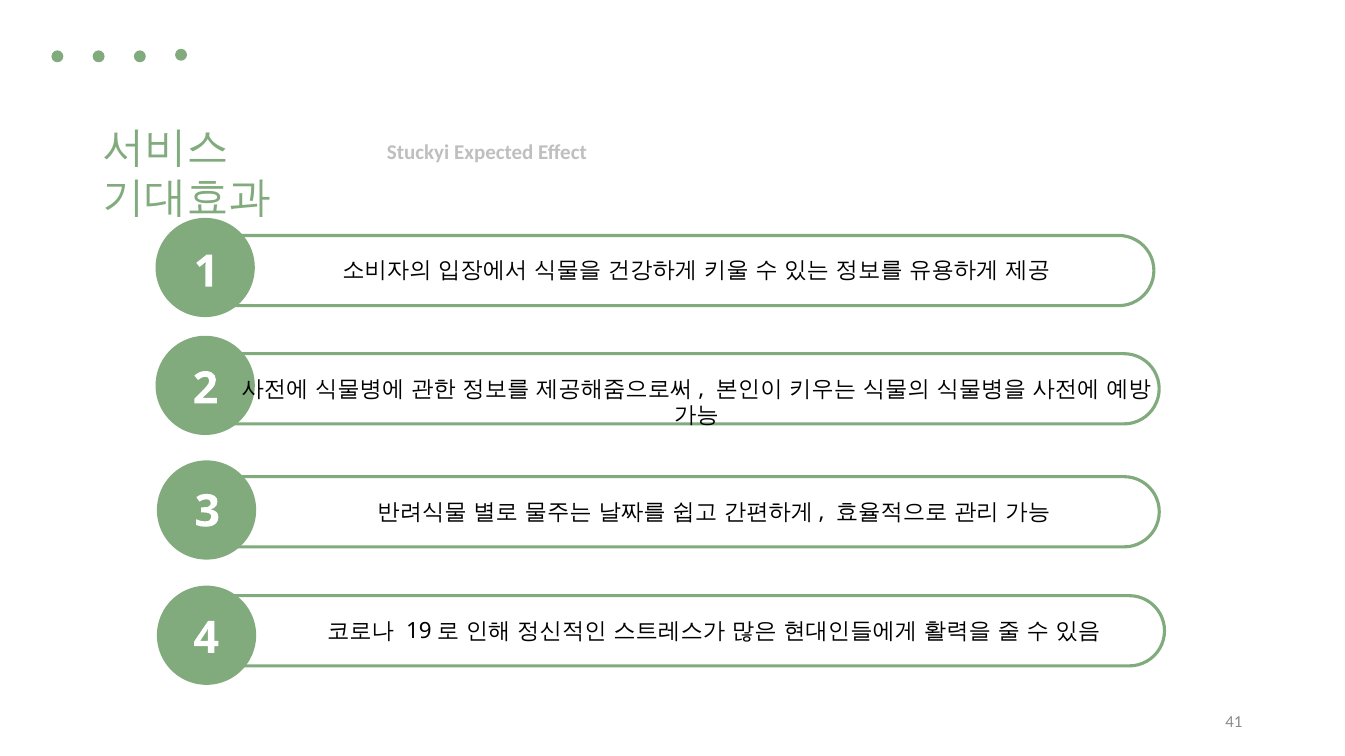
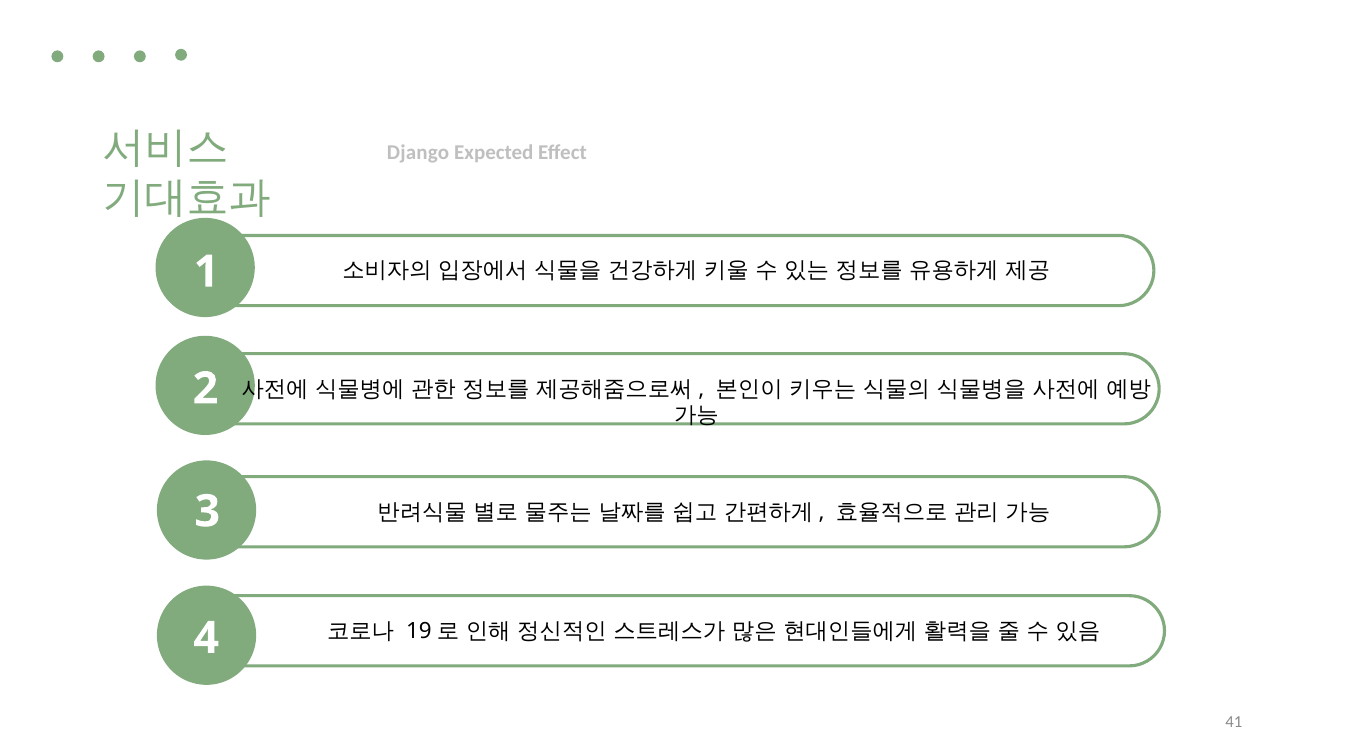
Stuckyi: Stuckyi -> Django (418, 153)
